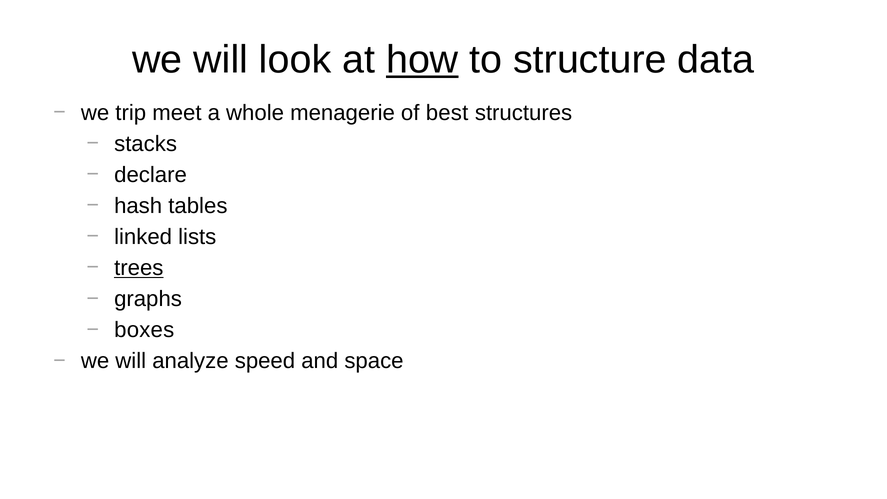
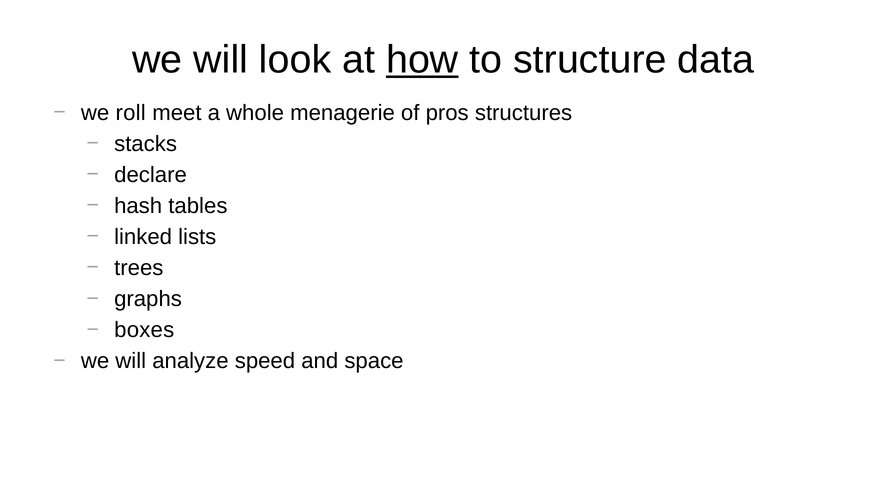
trip: trip -> roll (131, 113)
best: best -> pros (447, 113)
trees underline: present -> none (139, 268)
